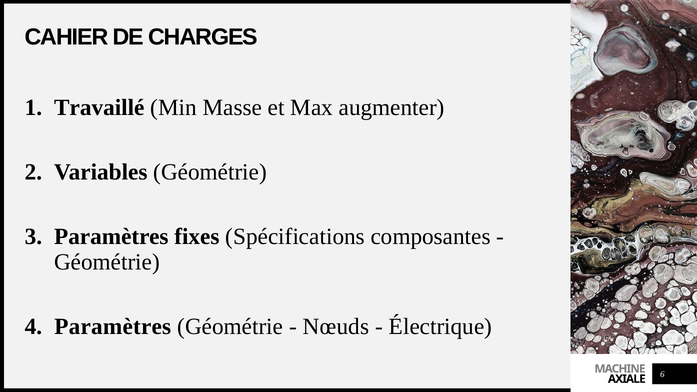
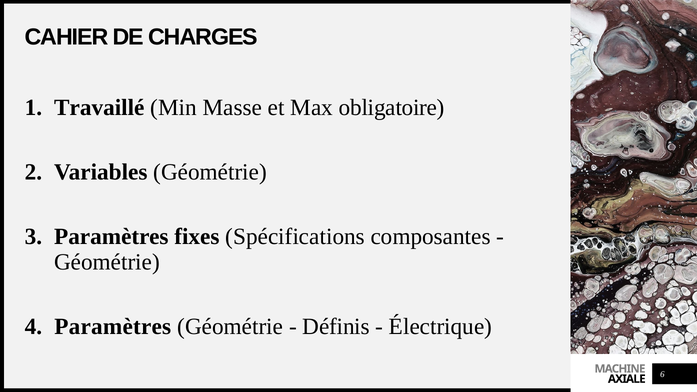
augmenter: augmenter -> obligatoire (392, 107)
Nœuds: Nœuds -> Définis (336, 327)
